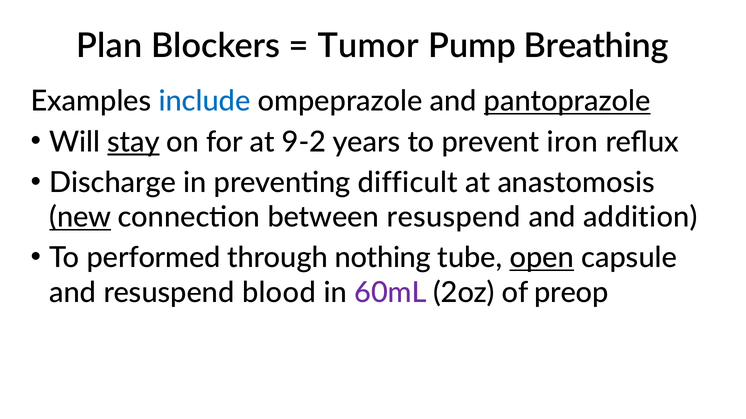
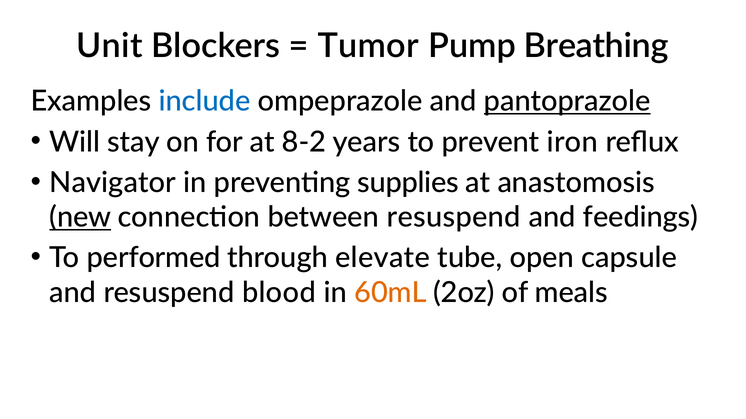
Plan: Plan -> Unit (109, 46)
stay underline: present -> none (134, 142)
9-2: 9-2 -> 8-2 (304, 142)
Discharge: Discharge -> Navigator (113, 183)
difficult: difficult -> supplies (408, 183)
addition: addition -> feedings (641, 218)
nothing: nothing -> elevate (383, 258)
open underline: present -> none (542, 258)
60mL colour: purple -> orange (391, 293)
preop: preop -> meals (571, 293)
